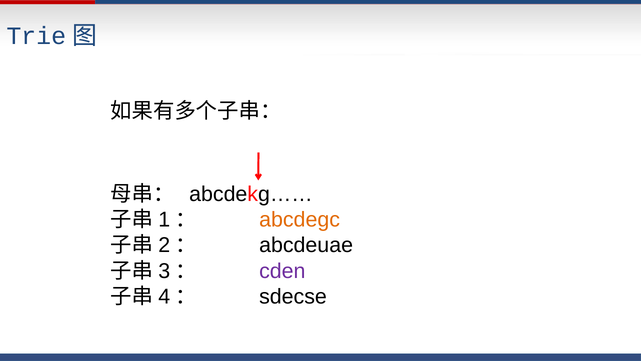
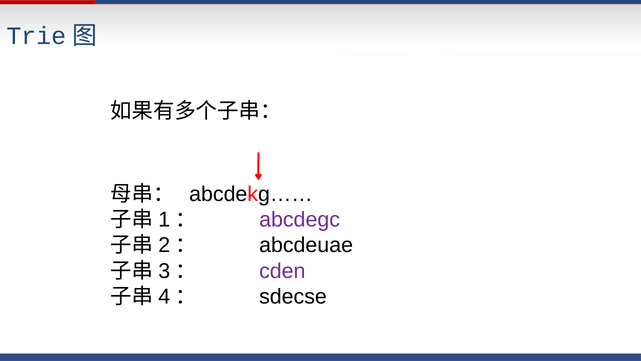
abcdegc colour: orange -> purple (300, 219)
